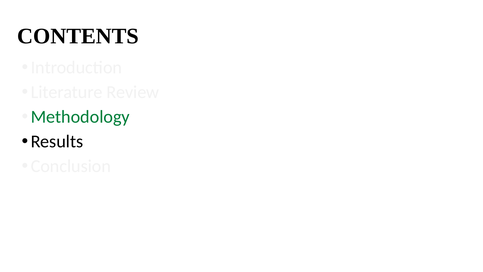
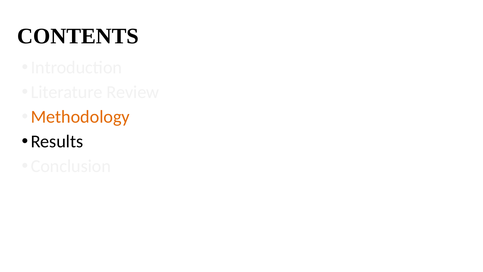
Methodology colour: green -> orange (80, 117)
